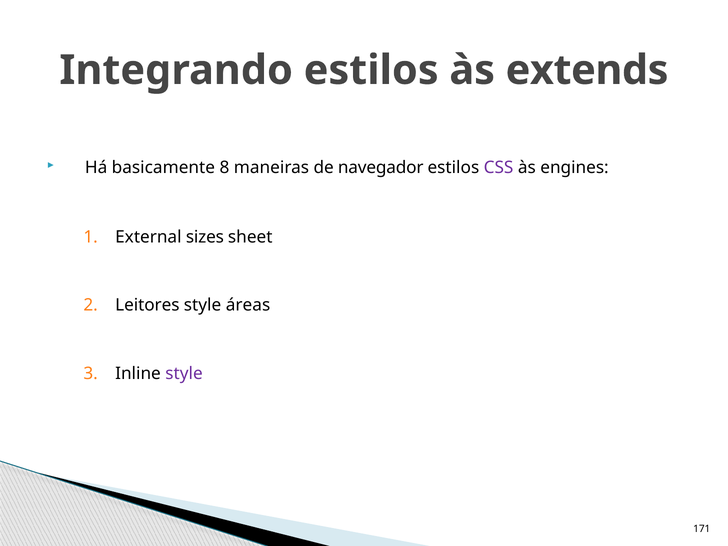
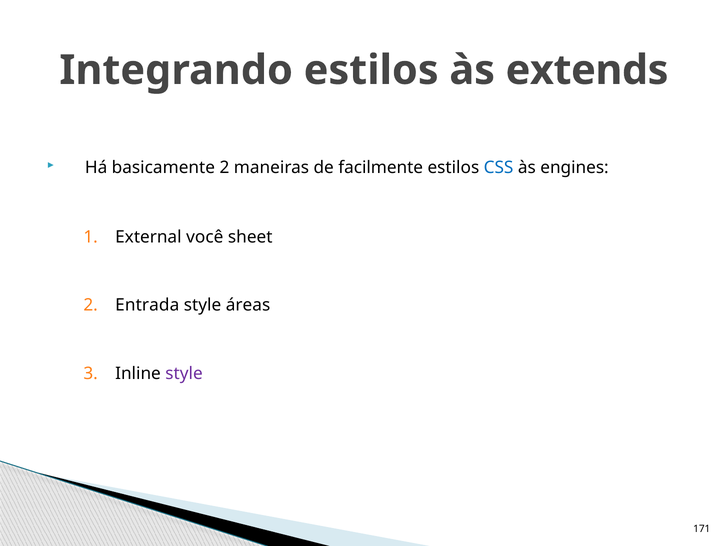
basicamente 8: 8 -> 2 (224, 168)
navegador: navegador -> facilmente (381, 168)
CSS colour: purple -> blue (499, 168)
sizes: sizes -> você (205, 237)
Leitores: Leitores -> Entrada (147, 305)
